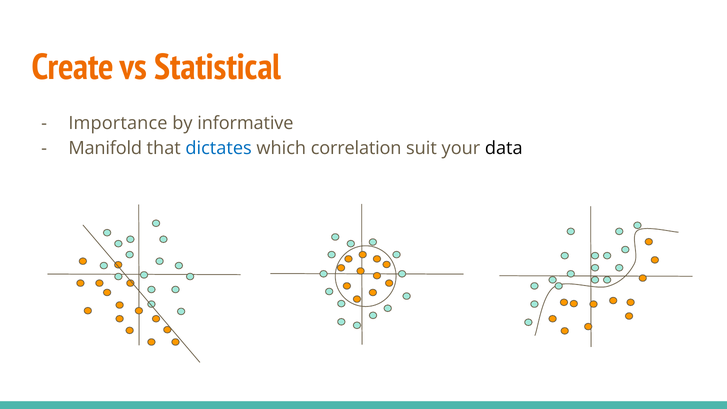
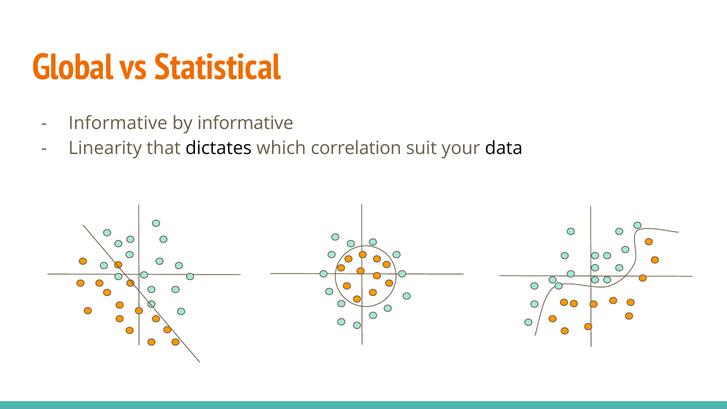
Create: Create -> Global (73, 67)
Importance: Importance -> Informative (118, 123)
Manifold: Manifold -> Linearity (105, 148)
dictates colour: blue -> black (219, 148)
